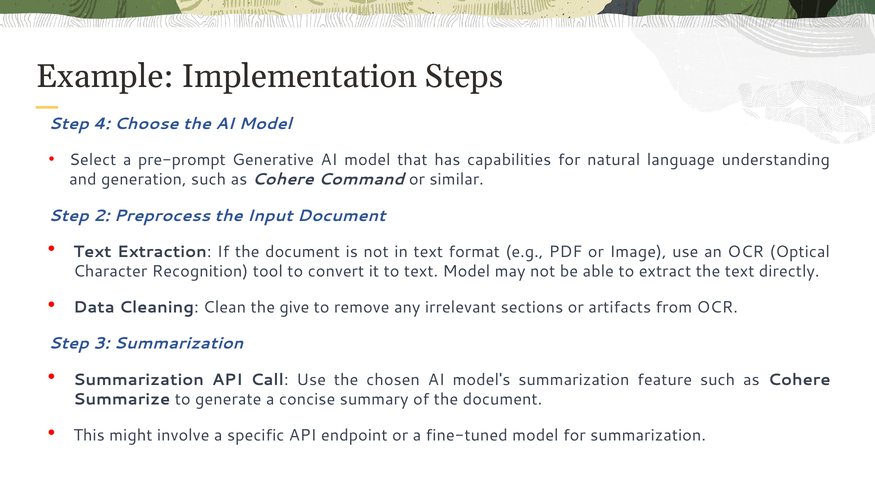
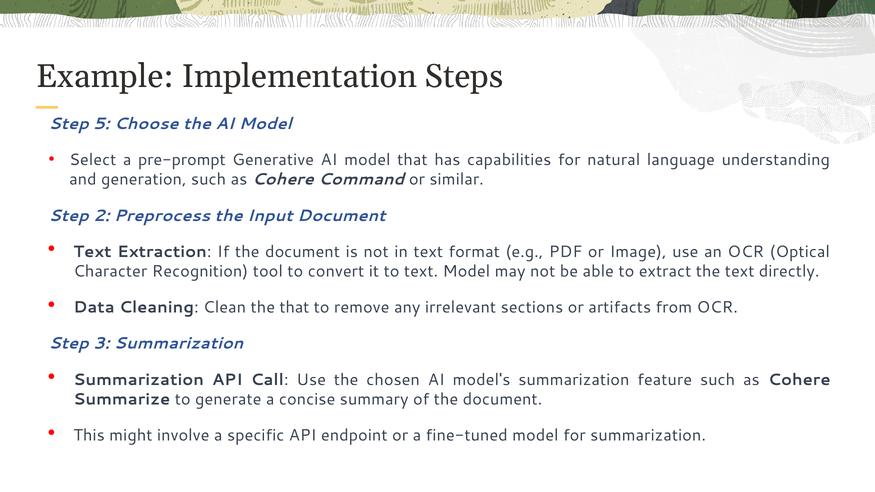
4: 4 -> 5 (101, 124)
the give: give -> that (294, 308)
